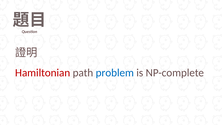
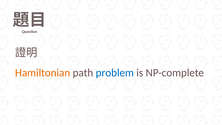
Hamiltonian colour: red -> orange (43, 73)
